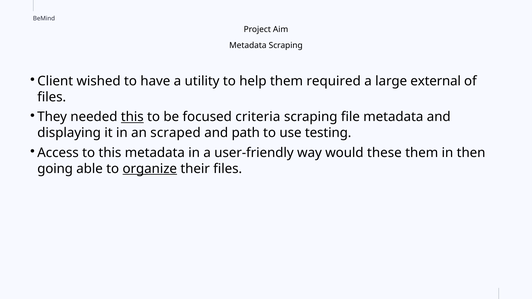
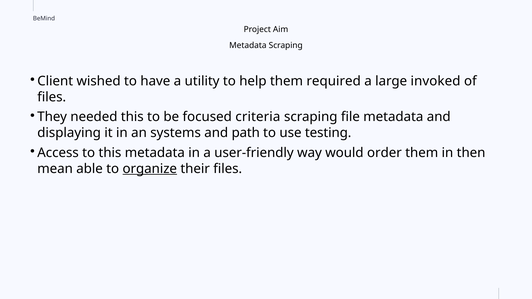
external: external -> invoked (436, 81)
this underline: present -> none (132, 117)
scraped: scraped -> systems (176, 133)
these: these -> order (384, 153)
going: going -> mean (55, 169)
